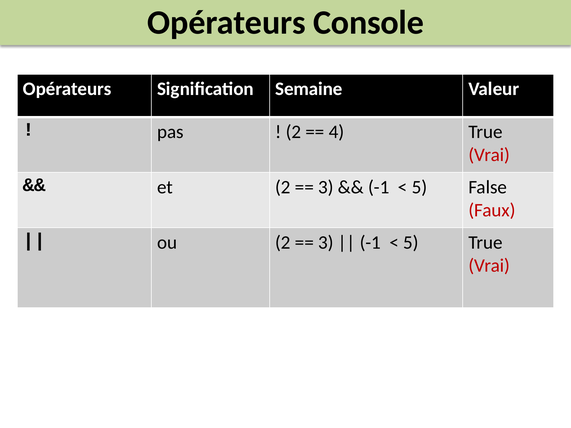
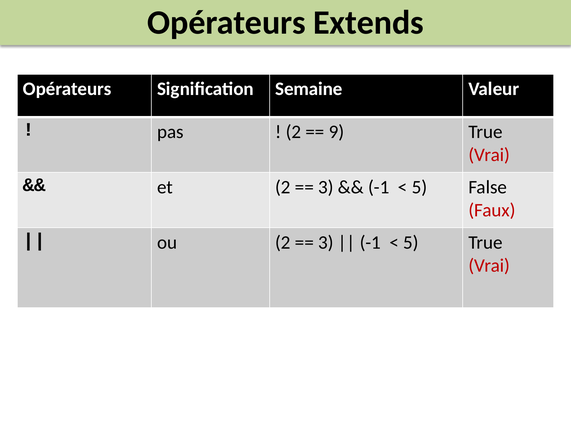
Console: Console -> Extends (368, 23)
4: 4 -> 9 (336, 132)
